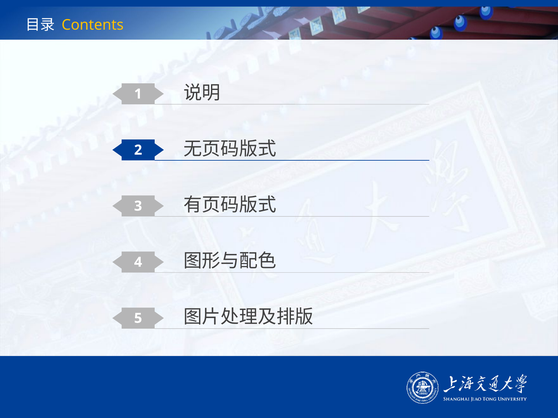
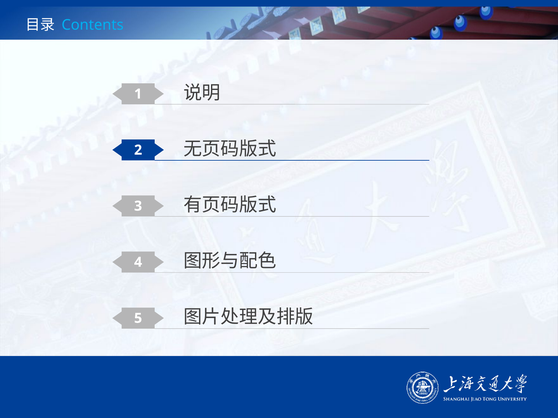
Contents colour: yellow -> light blue (93, 25)
